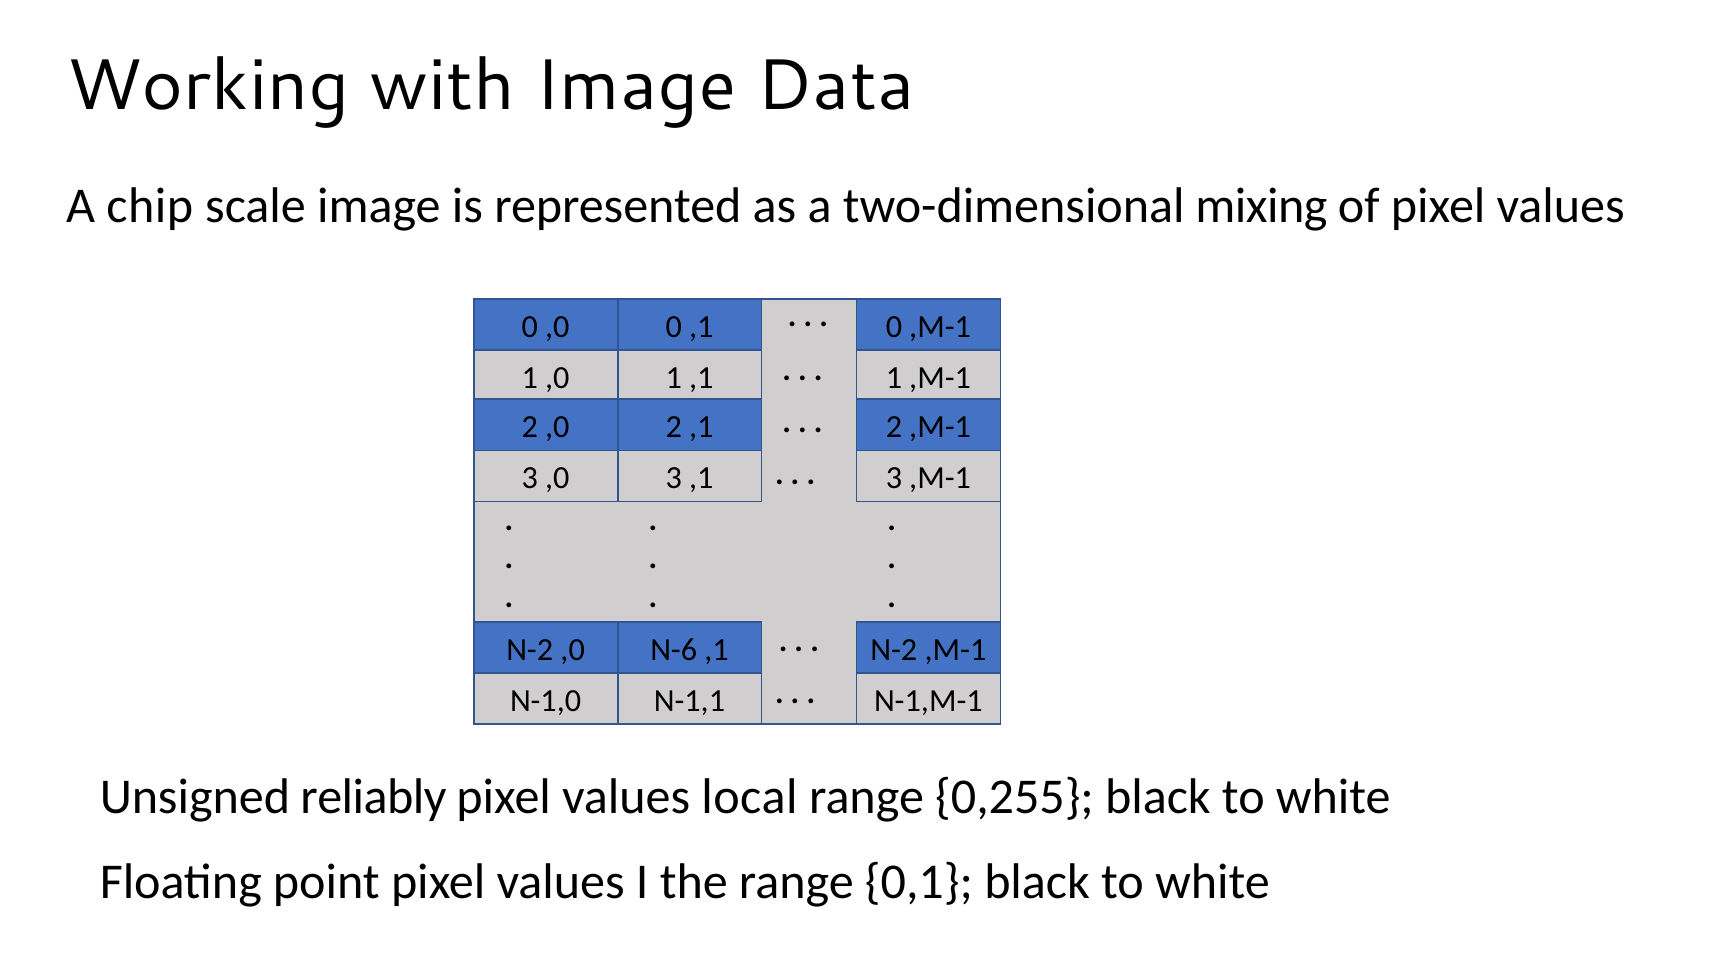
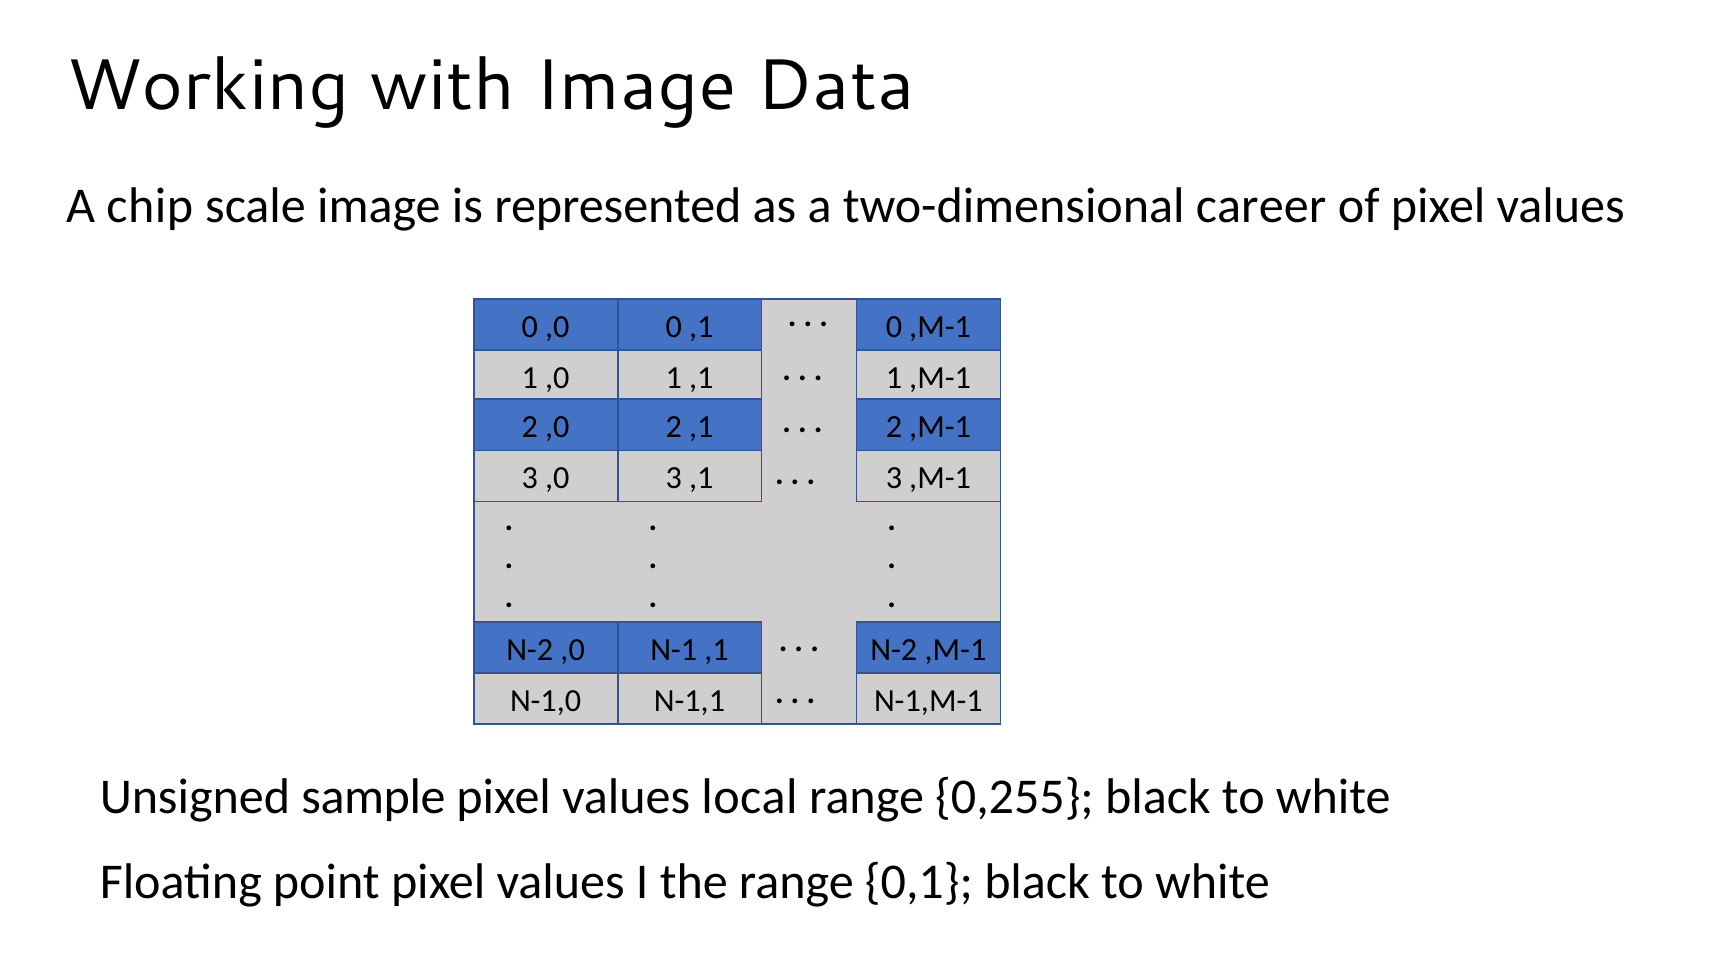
mixing: mixing -> career (1261, 207)
N-6: N-6 -> N-1 (674, 650)
reliably: reliably -> sample (373, 798)
